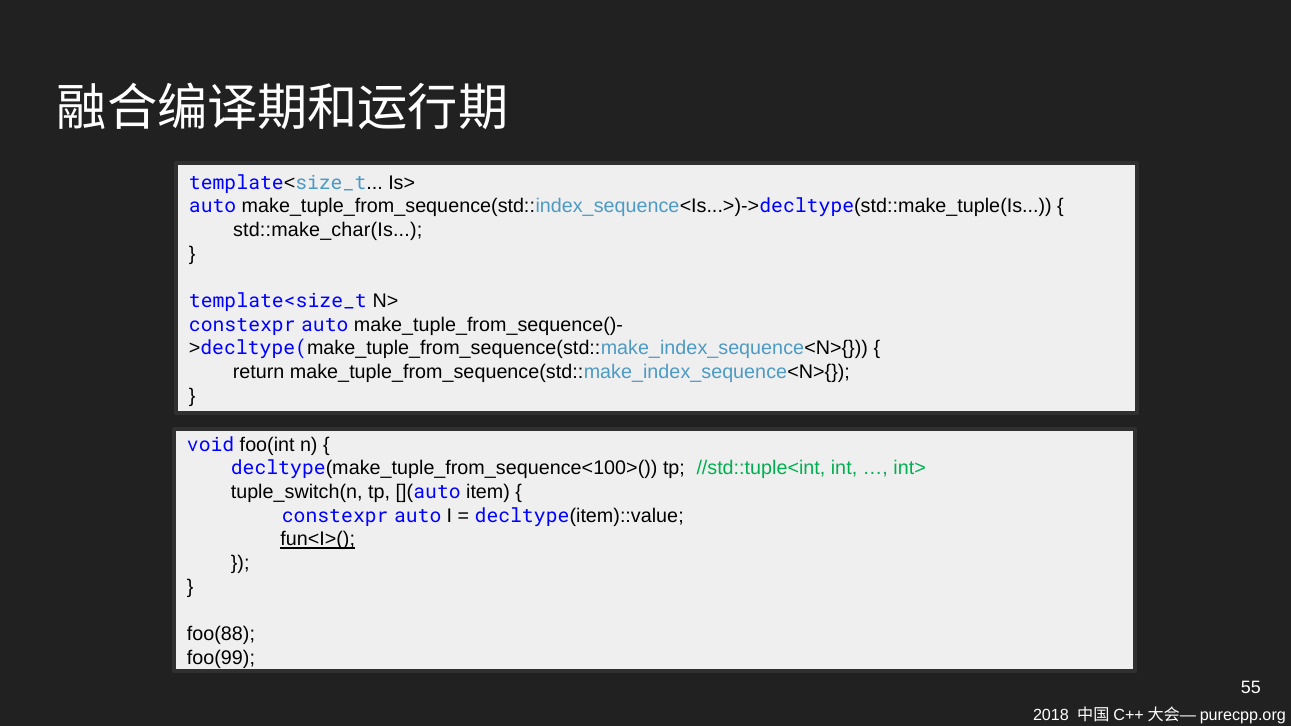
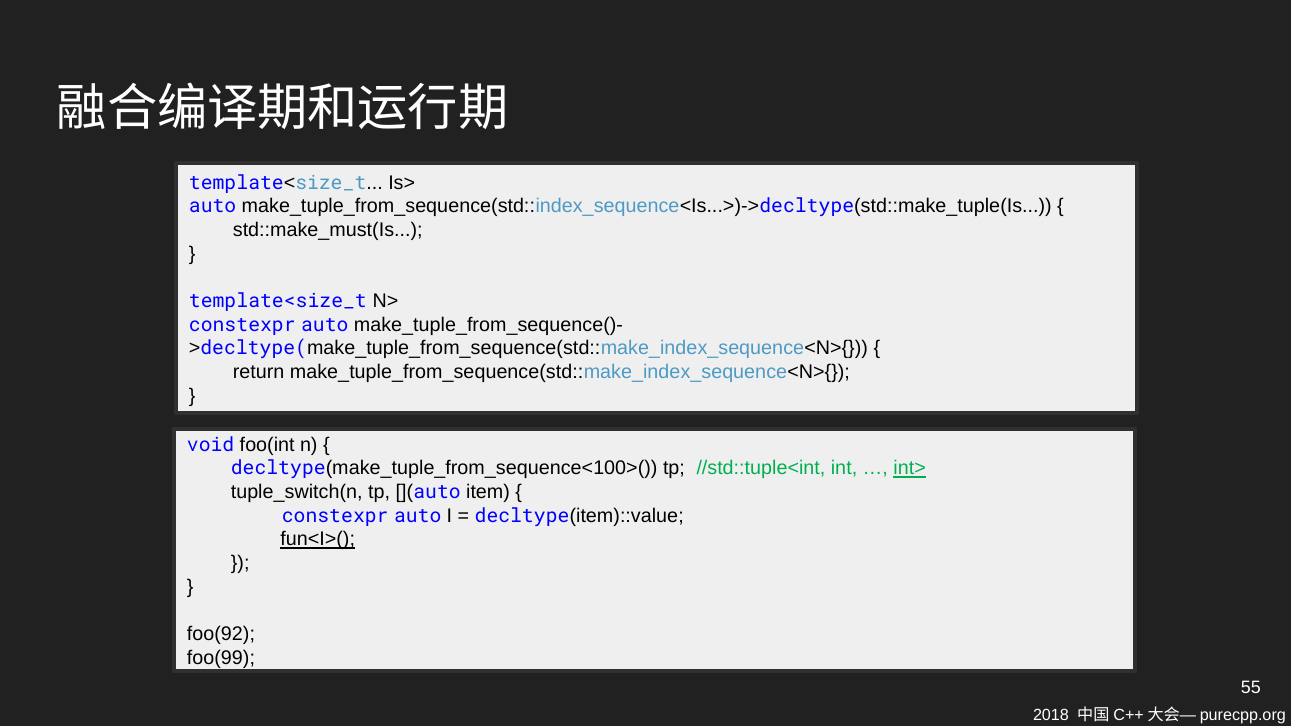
std::make_char(Is: std::make_char(Is -> std::make_must(Is (328, 230)
int> underline: none -> present (910, 469)
foo(88: foo(88 -> foo(92 (221, 634)
